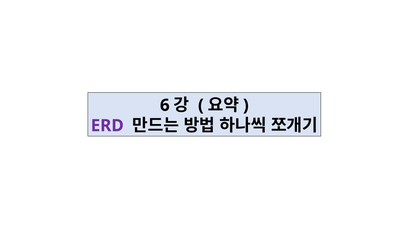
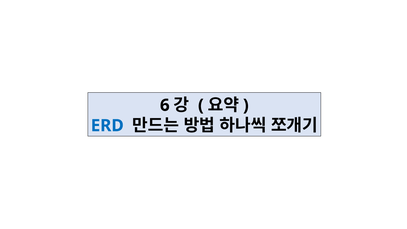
ERD colour: purple -> blue (107, 126)
